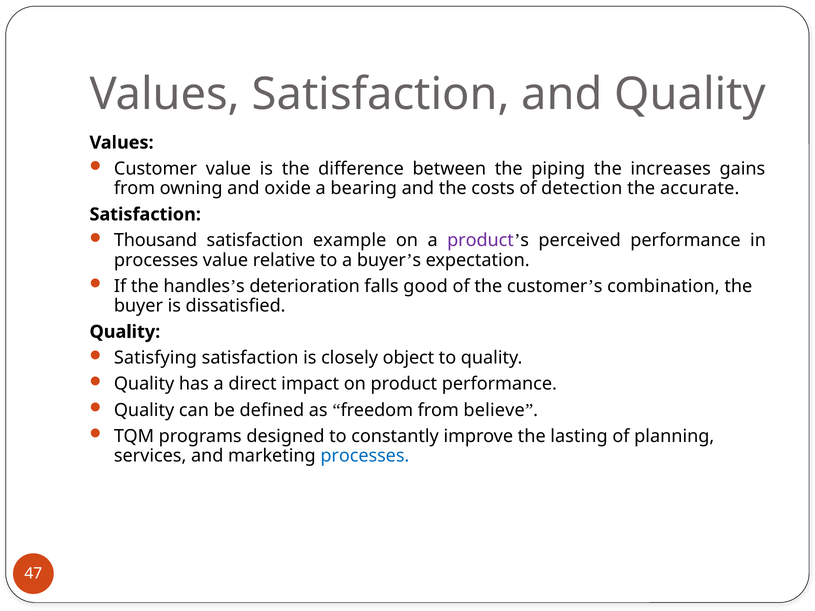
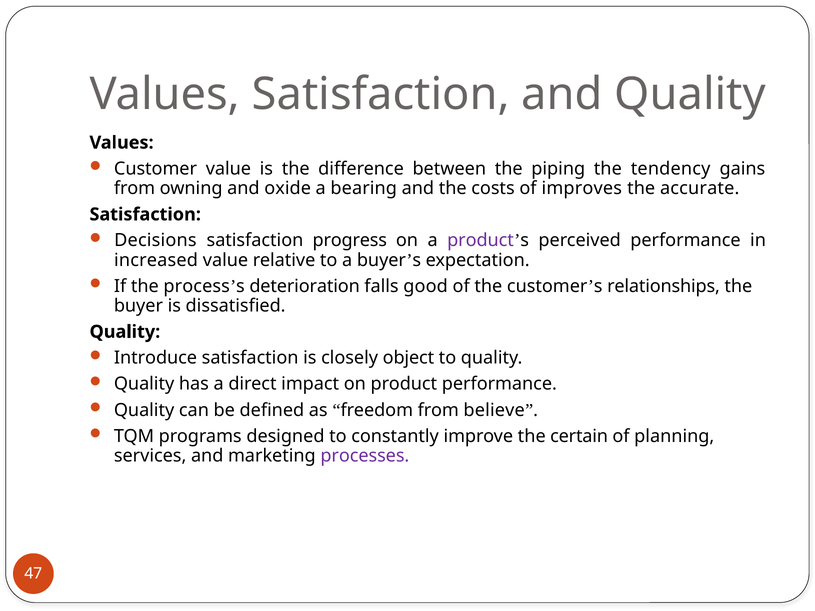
increases: increases -> tendency (671, 169)
detection: detection -> improves (582, 188)
Thousand: Thousand -> Decisions (155, 241)
example: example -> progress (350, 241)
processes: processes -> increased (156, 260)
handles: handles -> process (197, 286)
combination: combination -> relationships (664, 286)
Satisfying: Satisfying -> Introduce (156, 358)
lasting: lasting -> certain (579, 436)
processes colour: blue -> purple (365, 456)
